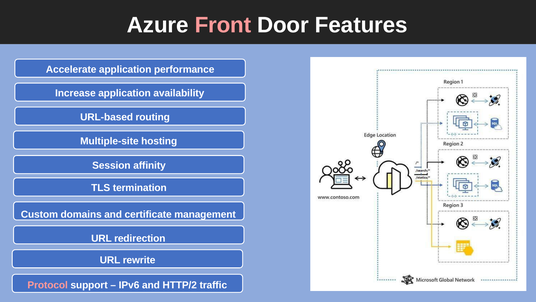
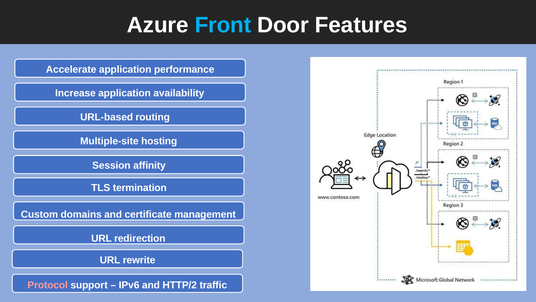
Front colour: pink -> light blue (223, 25)
